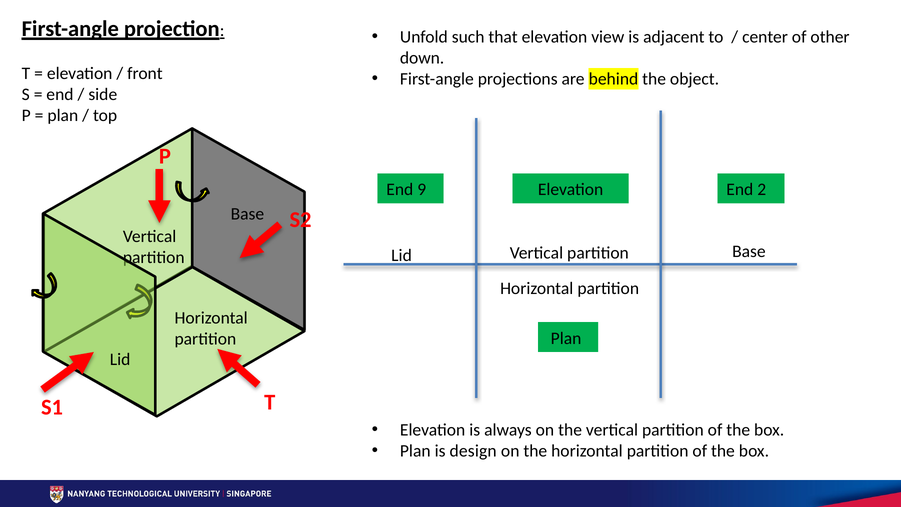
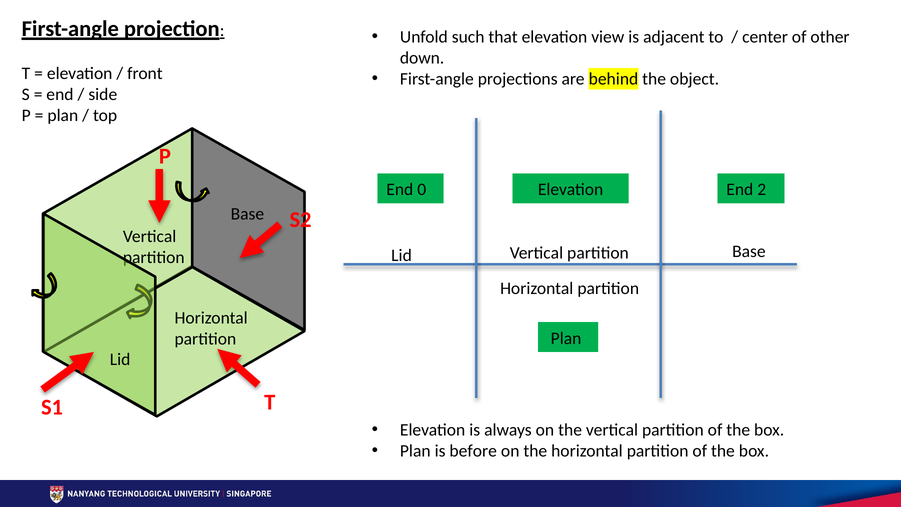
9: 9 -> 0 (422, 190)
design: design -> before (473, 451)
